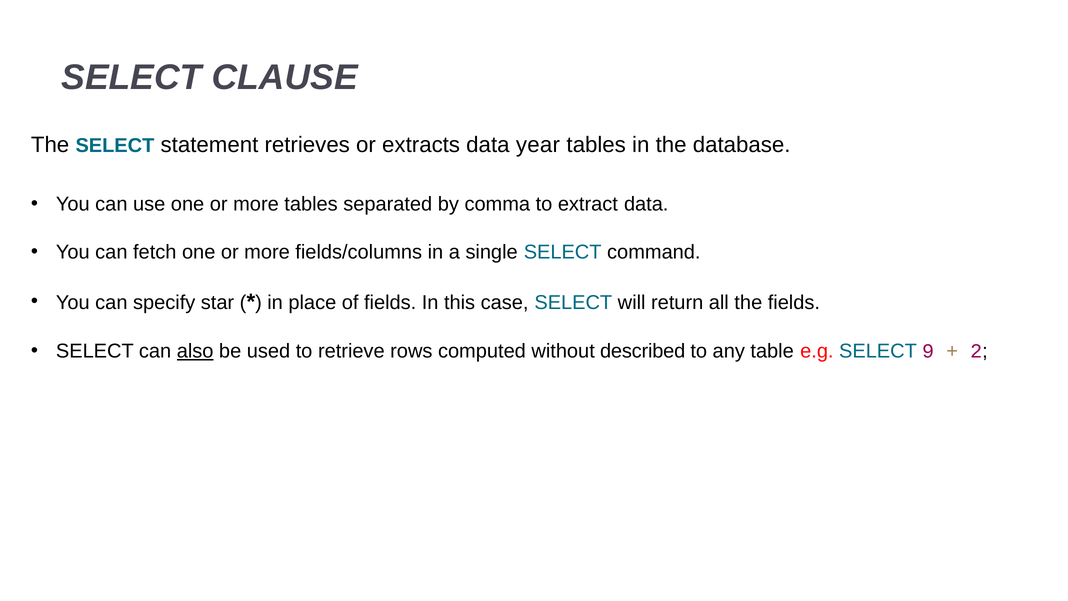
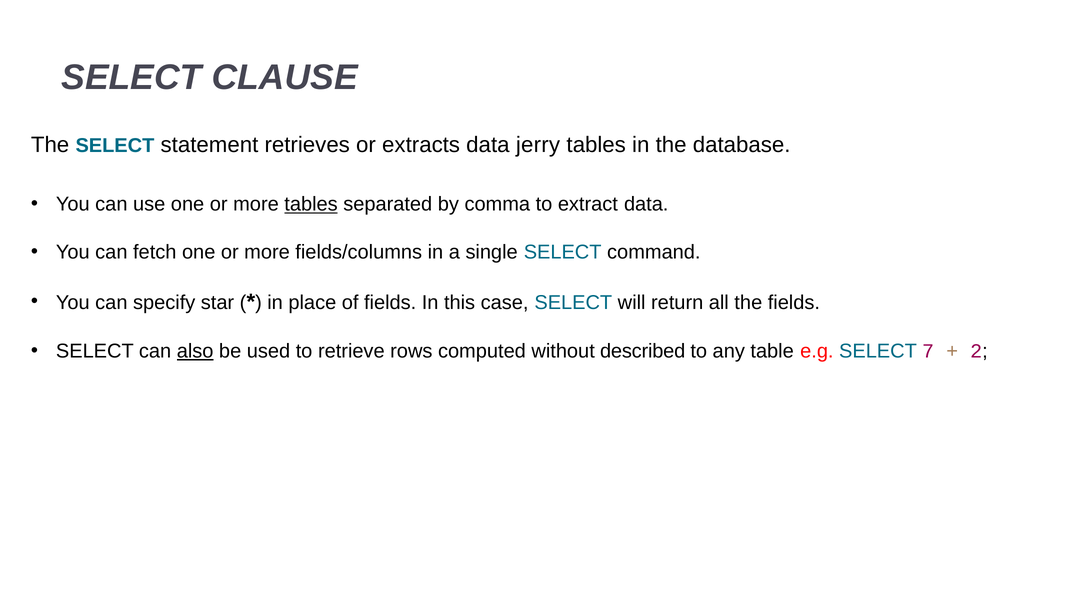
year: year -> jerry (538, 145)
tables underline: none -> present (311, 204)
9: 9 -> 7 (928, 351)
